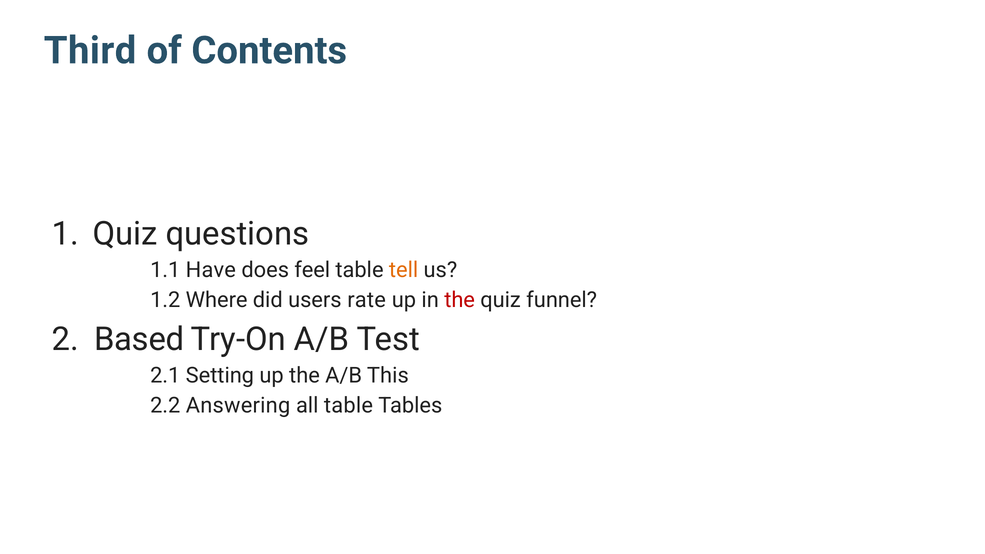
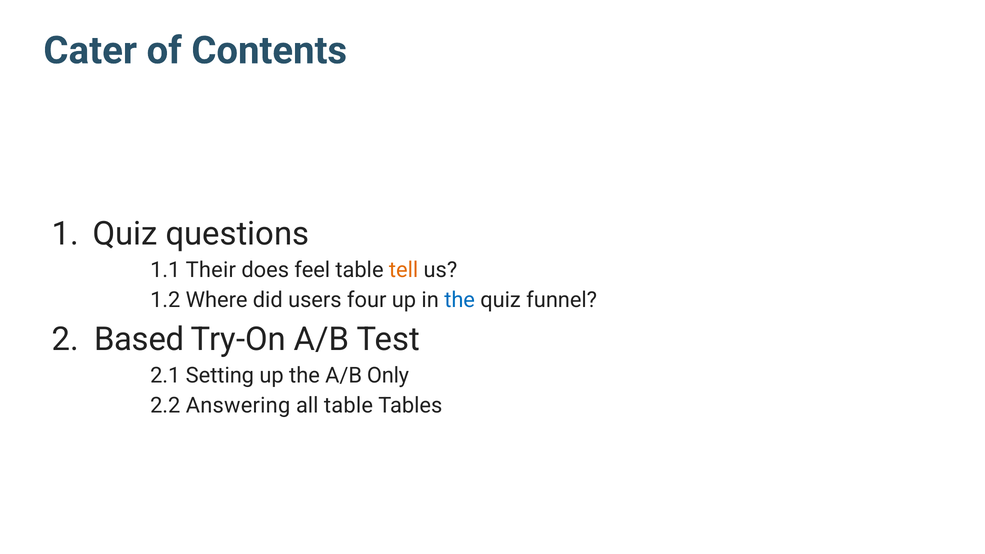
Third: Third -> Cater (90, 51)
Have: Have -> Their (211, 270)
rate: rate -> four (367, 300)
the colour: red -> blue (460, 300)
This: This -> Only (388, 376)
